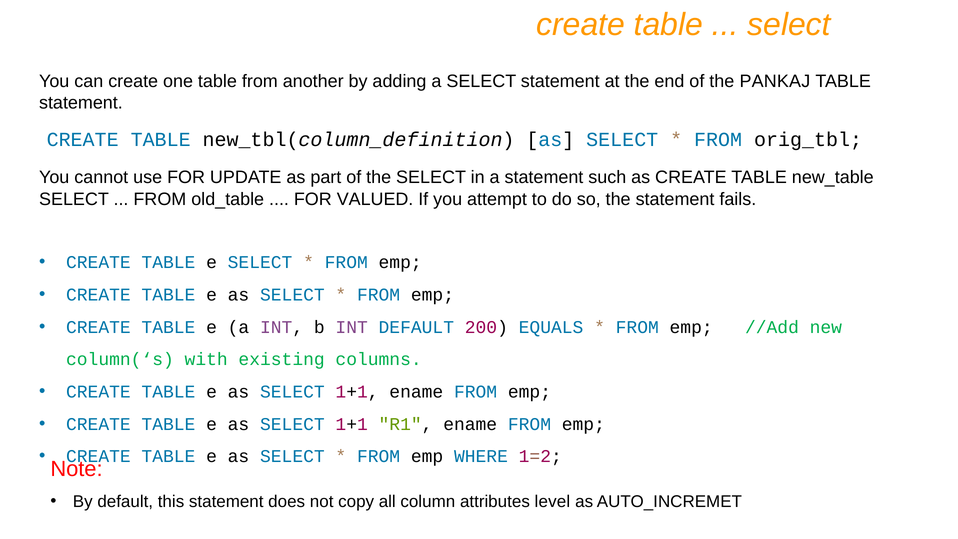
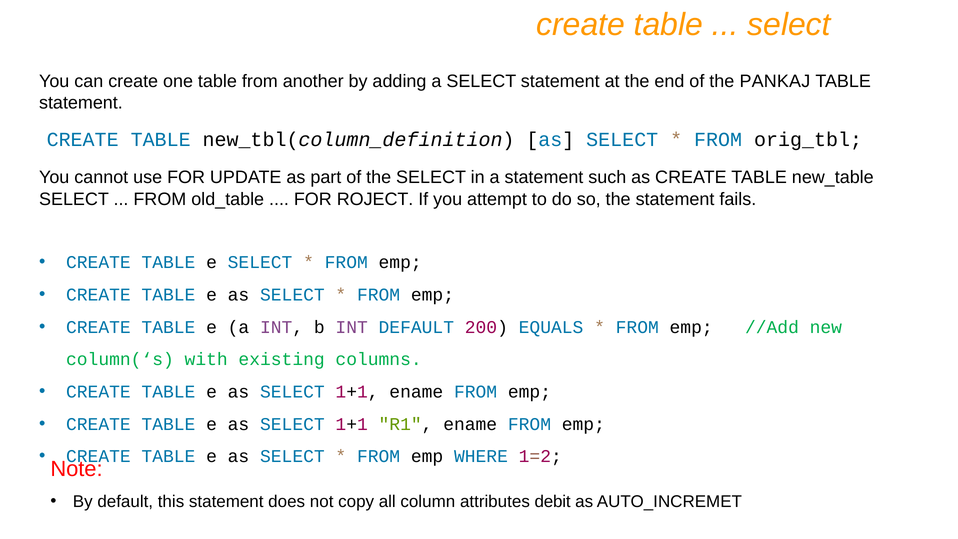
VALUED: VALUED -> ROJECT (375, 199)
level: level -> debit (553, 501)
